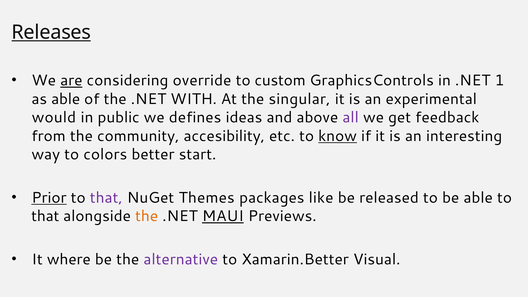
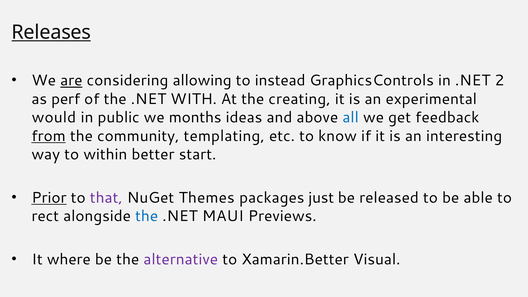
override: override -> allowing (202, 81)
custom: custom -> instead (280, 81)
1: 1 -> 2 (500, 81)
as able: able -> perf (66, 99)
singular: singular -> creating (300, 99)
defines: defines -> months (195, 118)
all colour: purple -> blue (351, 118)
from underline: none -> present (49, 136)
accesibility: accesibility -> templating (224, 136)
know underline: present -> none (338, 136)
colors: colors -> within (105, 155)
like: like -> just (321, 198)
that: that -> rect (45, 216)
the colour: orange -> blue (147, 216)
MAUI underline: present -> none (223, 216)
